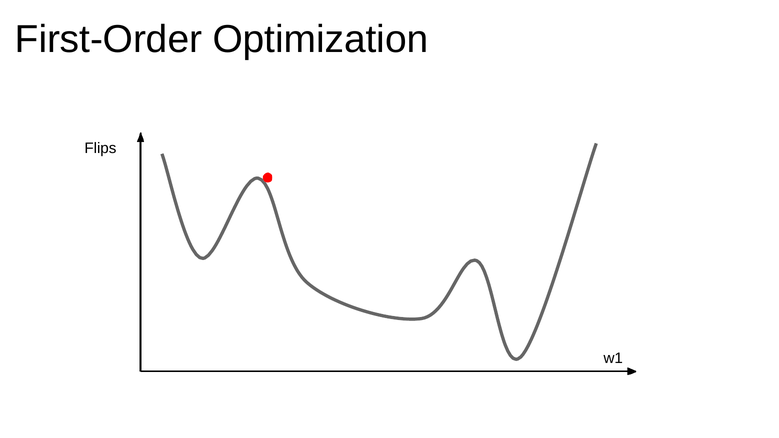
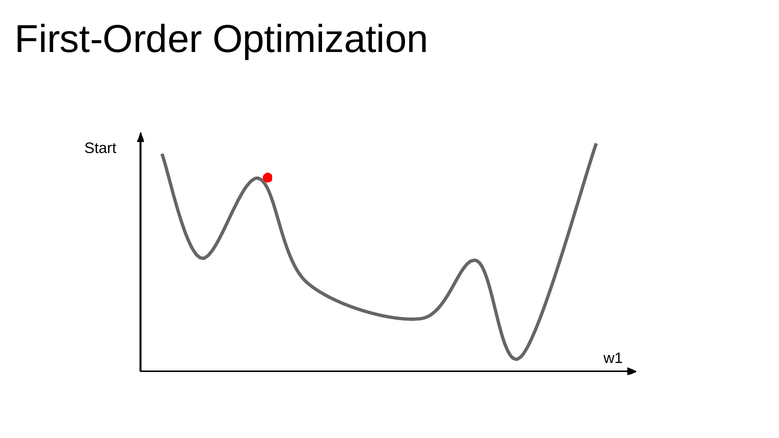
Flips: Flips -> Start (100, 148)
